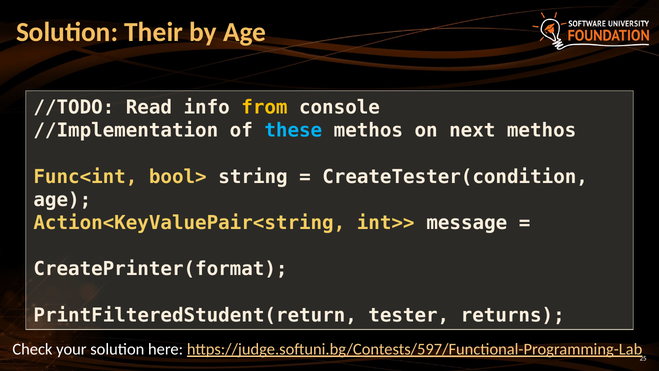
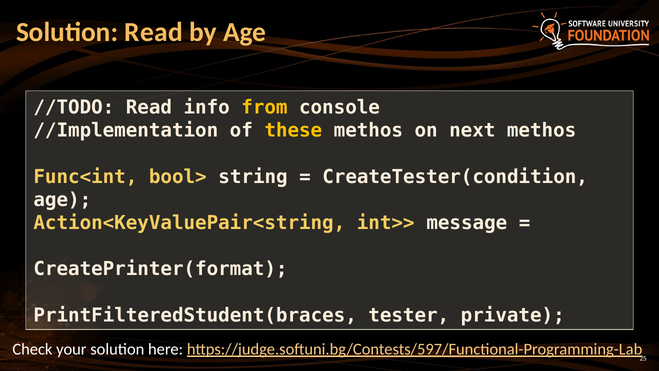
Solution Their: Their -> Read (154, 32)
these colour: light blue -> yellow (293, 130)
PrintFilteredStudent(return: PrintFilteredStudent(return -> PrintFilteredStudent(braces (195, 315)
returns: returns -> private (513, 315)
